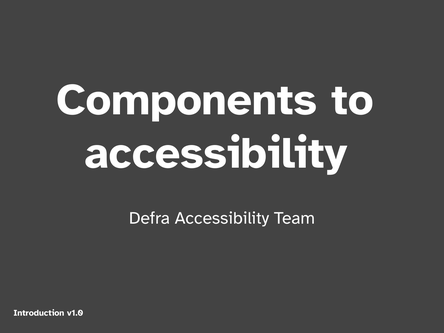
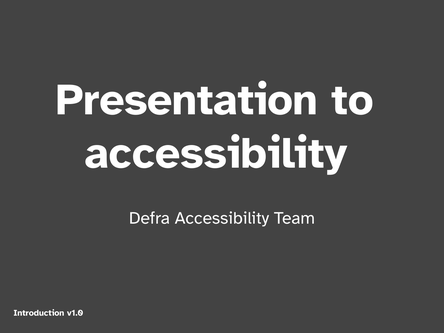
Components: Components -> Presentation (187, 100)
